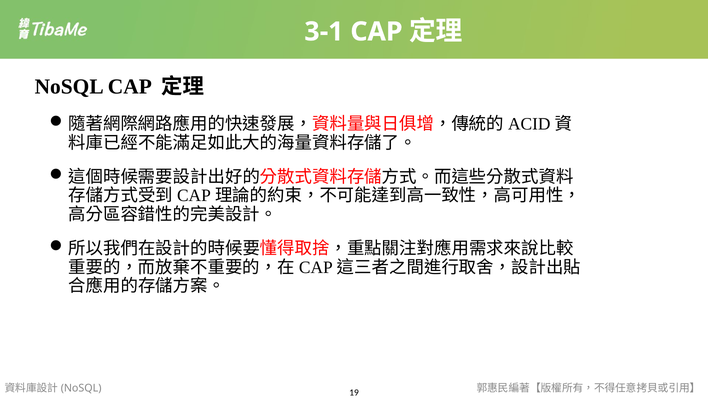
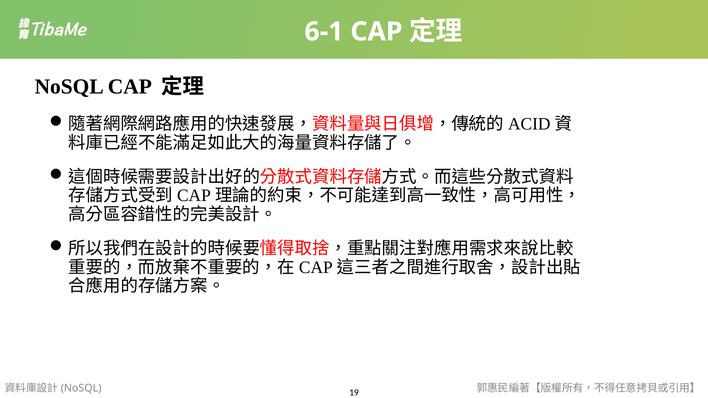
3-1: 3-1 -> 6-1 (324, 32)
